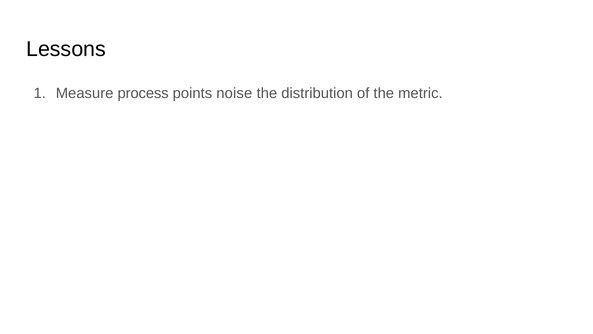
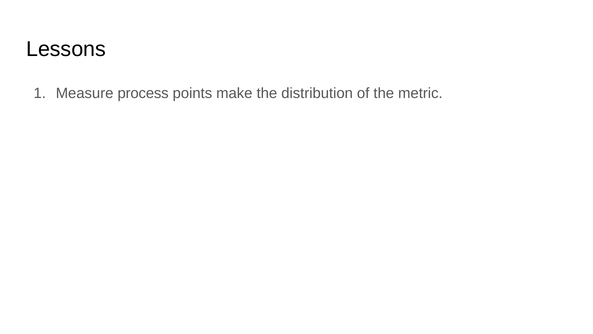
noise: noise -> make (234, 93)
